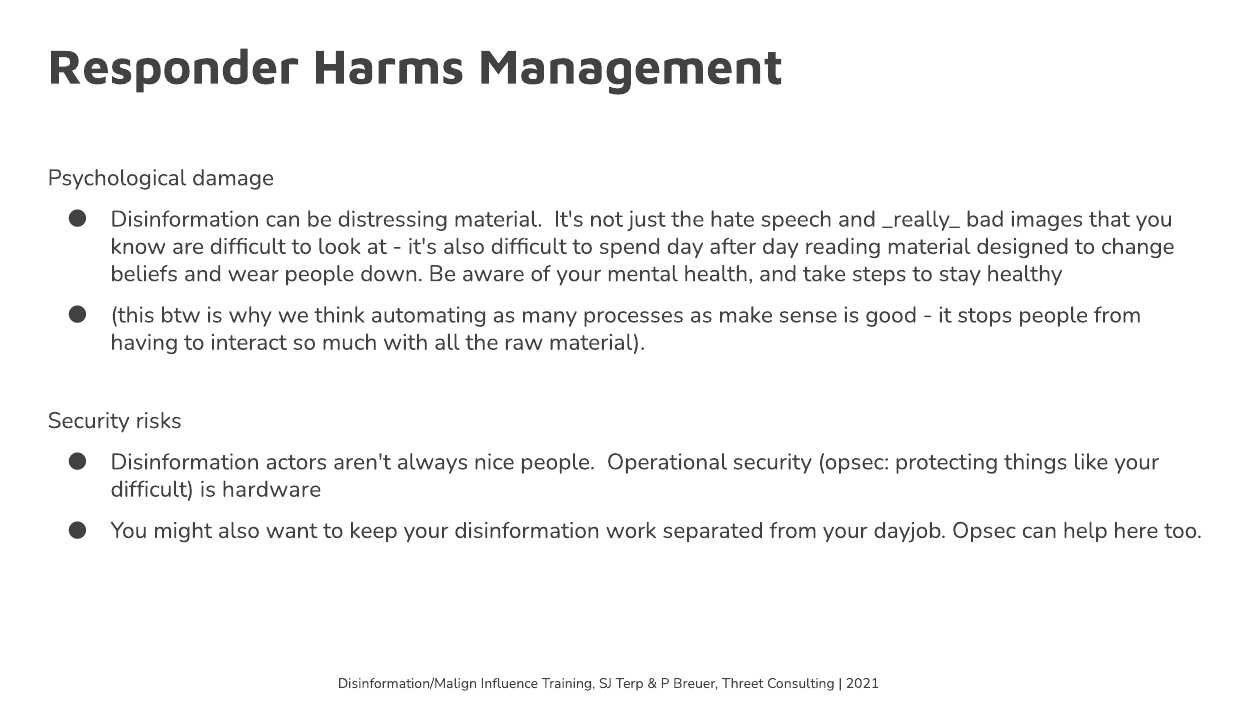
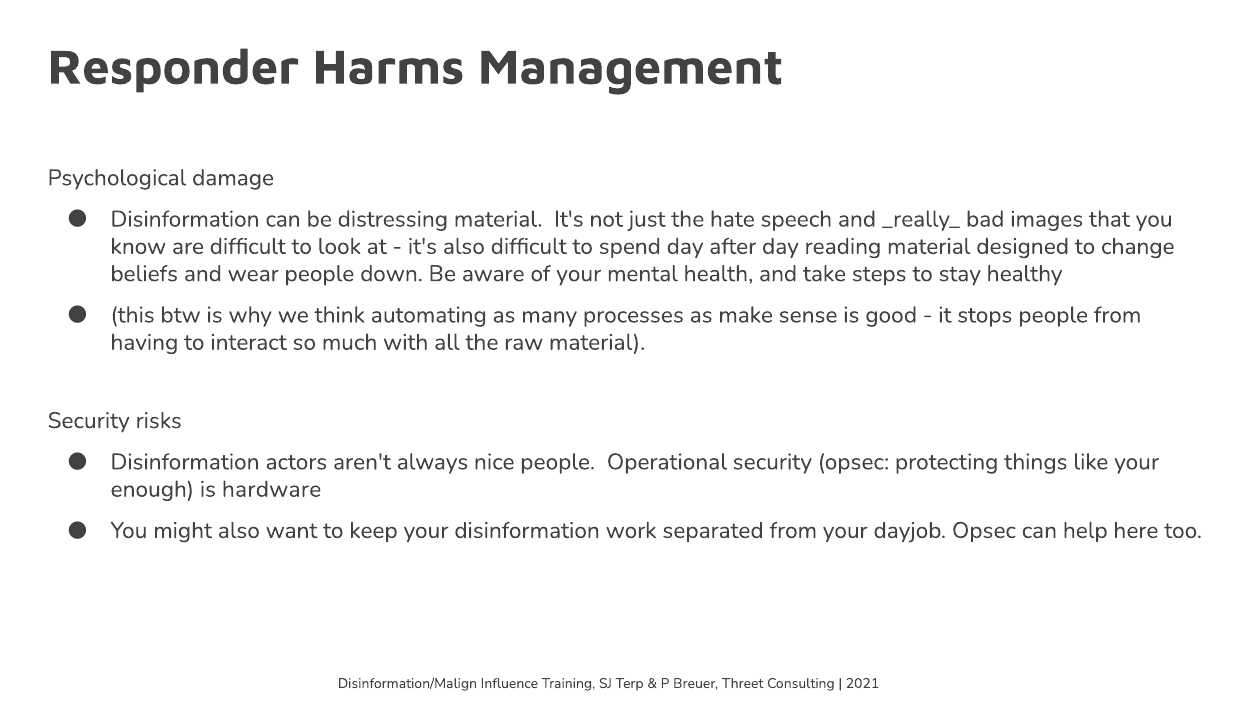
difficult: difficult -> enough (152, 489)
